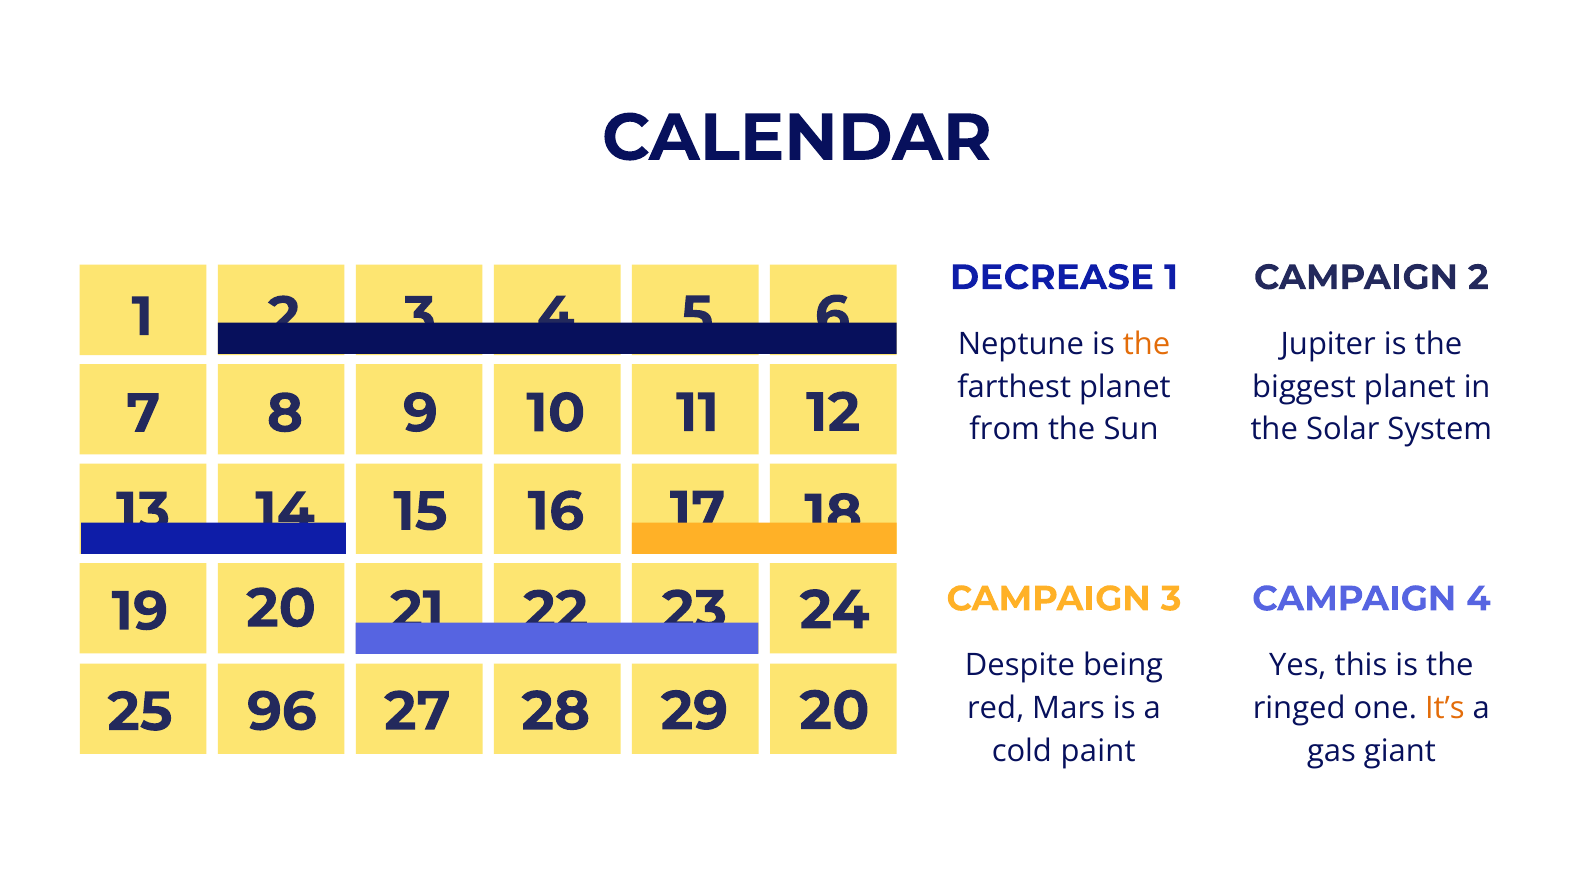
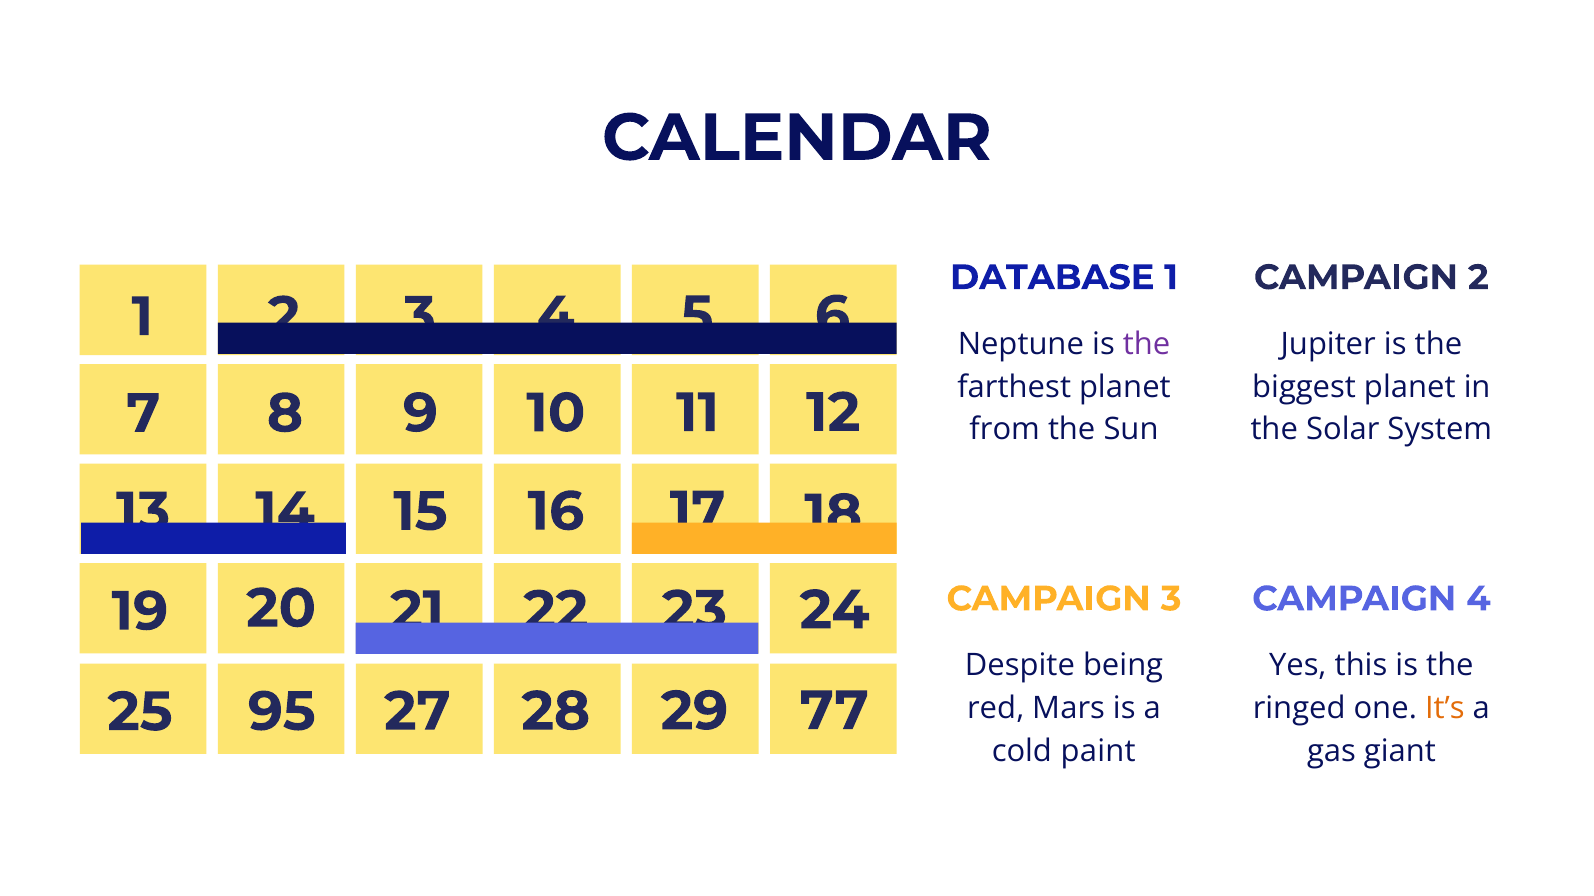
DECREASE: DECREASE -> DATABASE (1052, 278)
the colour: orange -> purple (1147, 344)
96: 96 -> 95 (282, 712)
29 20: 20 -> 77 (834, 711)
